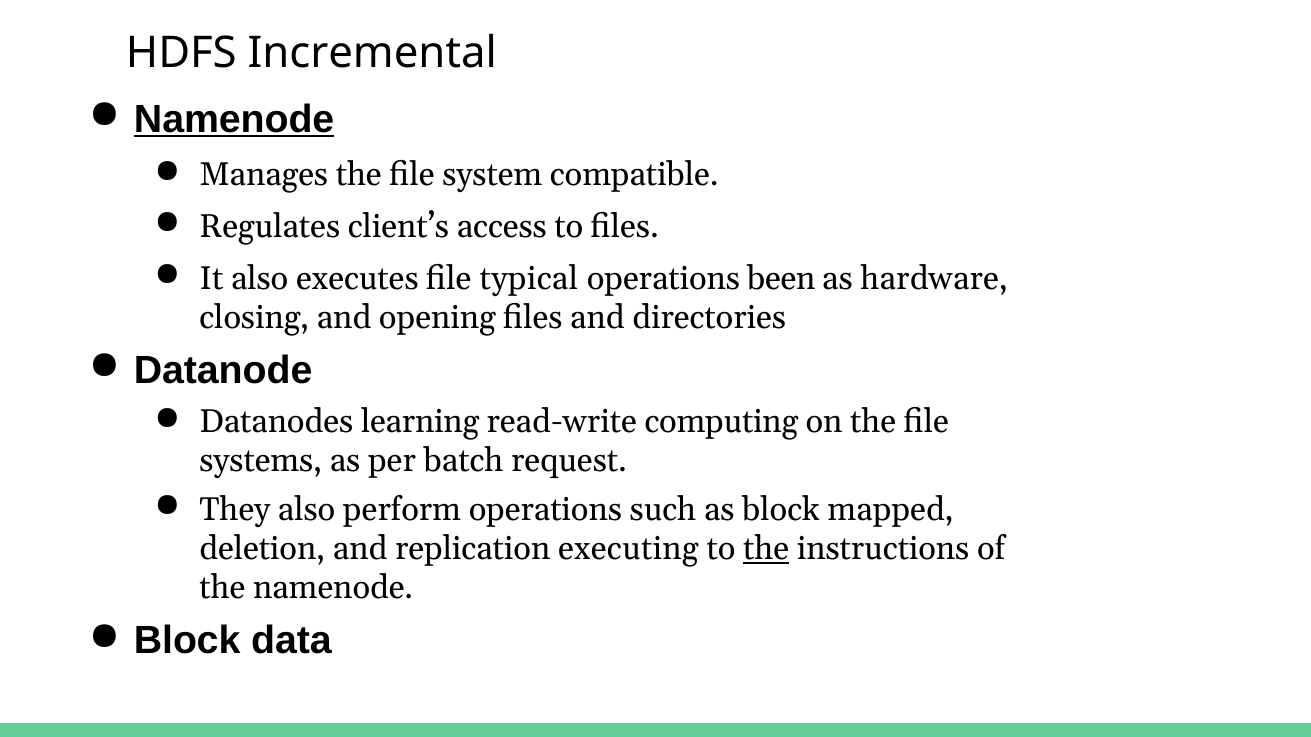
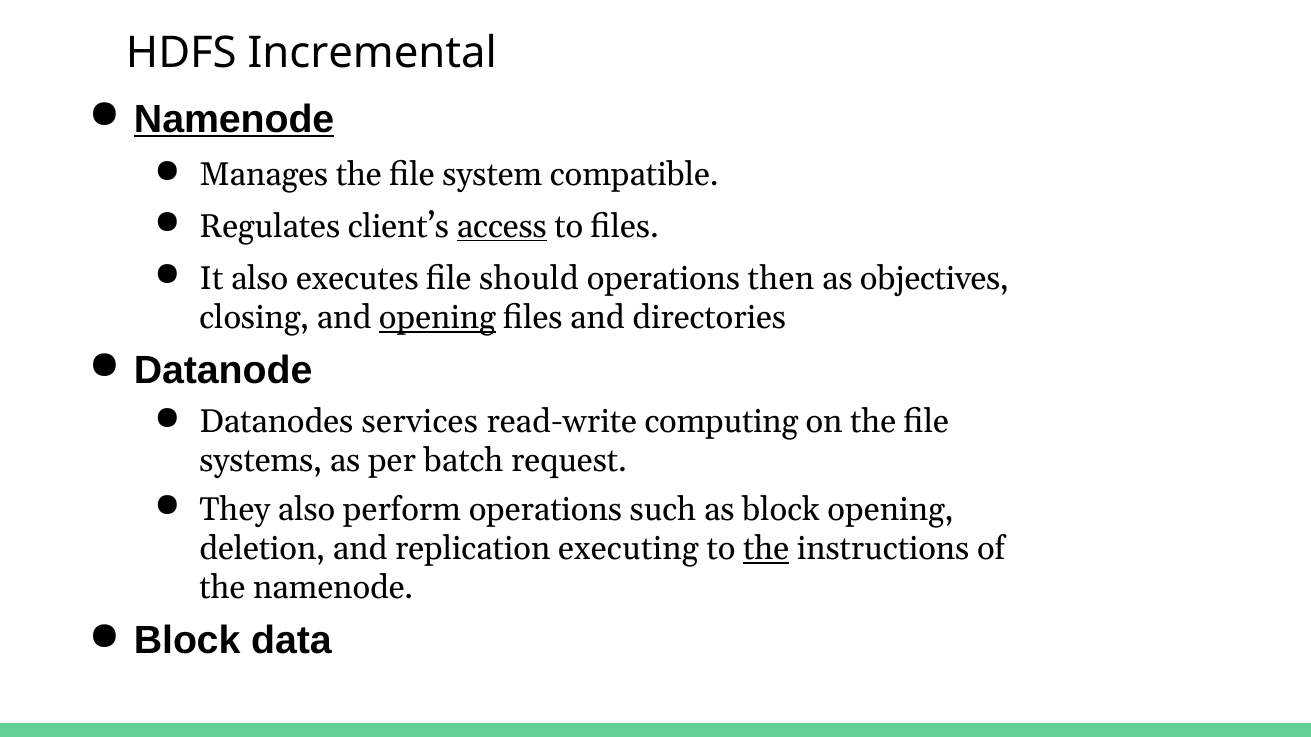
access underline: none -> present (502, 227)
typical: typical -> should (529, 278)
been: been -> then (781, 278)
hardware: hardware -> objectives (934, 278)
opening underline: none -> present (437, 318)
learning: learning -> services (420, 422)
block mapped: mapped -> opening (891, 510)
